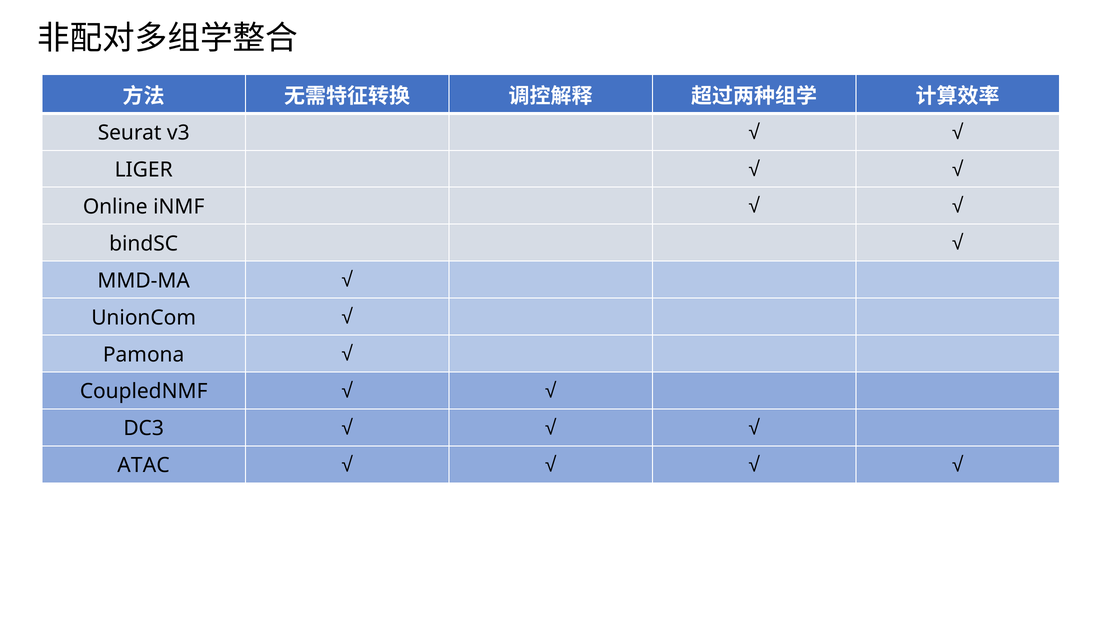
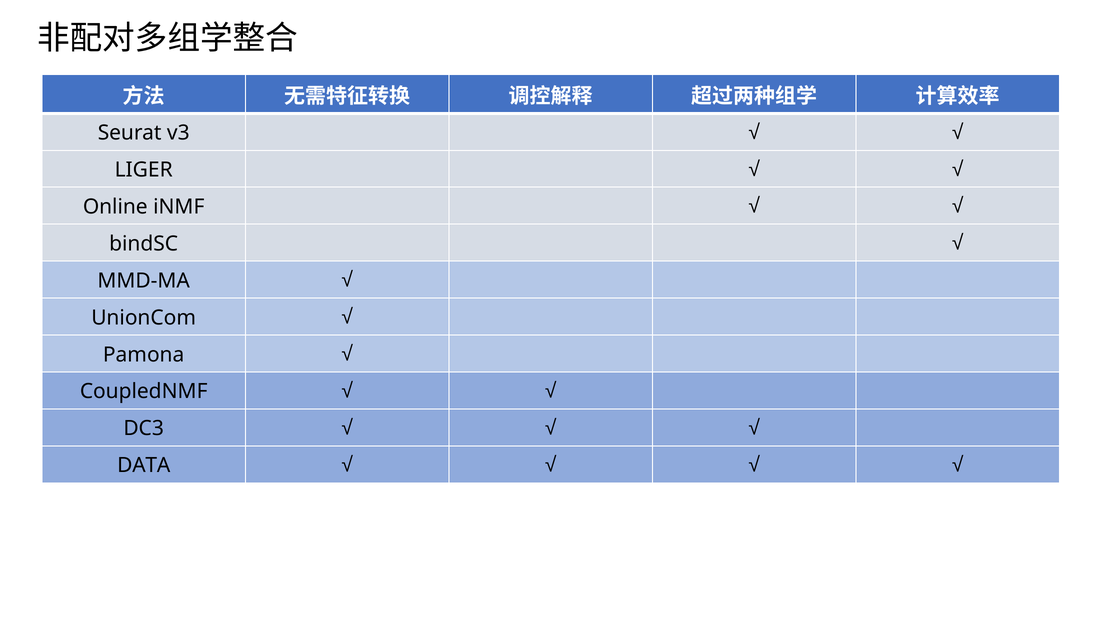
ATAC: ATAC -> DATA (144, 465)
